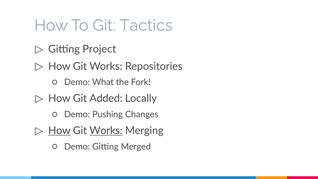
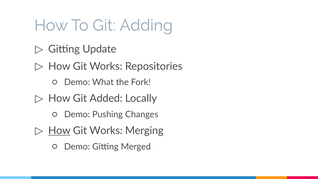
Tactics: Tactics -> Adding (146, 25)
Project: Project -> Update (99, 49)
Works underline: present -> none (106, 131)
